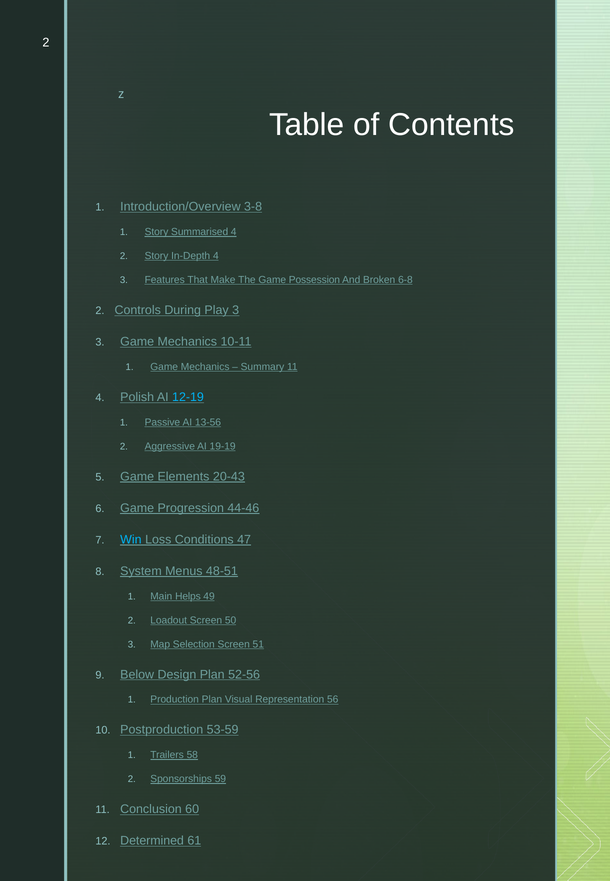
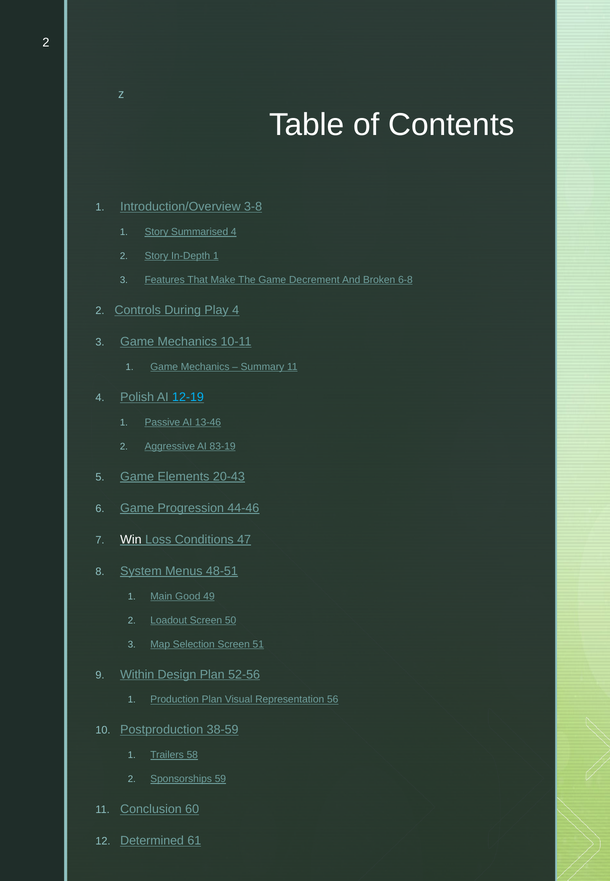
In-Depth 4: 4 -> 1 (216, 256)
Possession: Possession -> Decrement (314, 280)
Play 3: 3 -> 4 (236, 310)
13-56: 13-56 -> 13-46 (208, 422)
19-19: 19-19 -> 83-19 (223, 446)
Win colour: light blue -> white (131, 540)
Helps: Helps -> Good (188, 596)
Below: Below -> Within (137, 675)
53-59: 53-59 -> 38-59 (223, 730)
